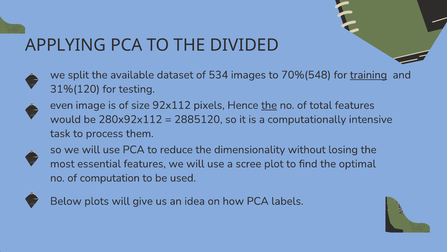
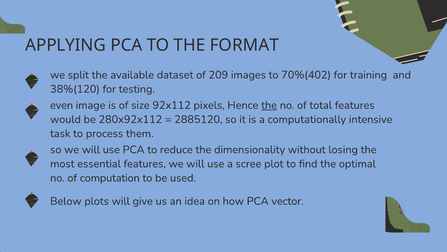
DIVIDED: DIVIDED -> FORMAT (244, 45)
534: 534 -> 209 (218, 75)
70%(548: 70%(548 -> 70%(402 (306, 75)
training underline: present -> none (368, 75)
31%(120: 31%(120 -> 38%(120 (75, 89)
labels: labels -> vector (287, 201)
